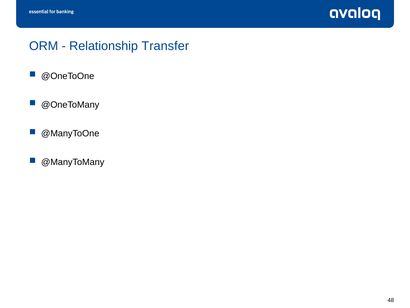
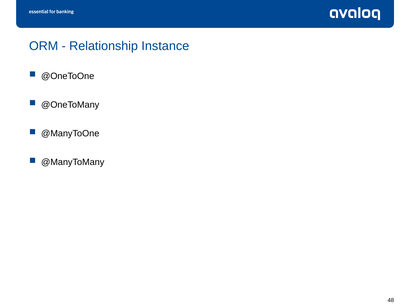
Transfer: Transfer -> Instance (165, 46)
